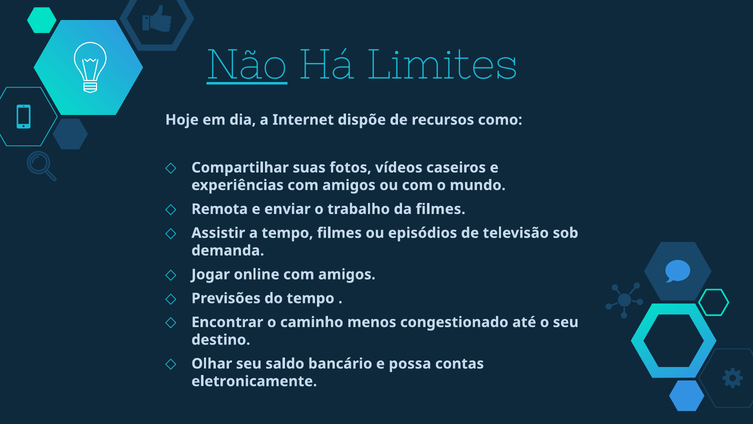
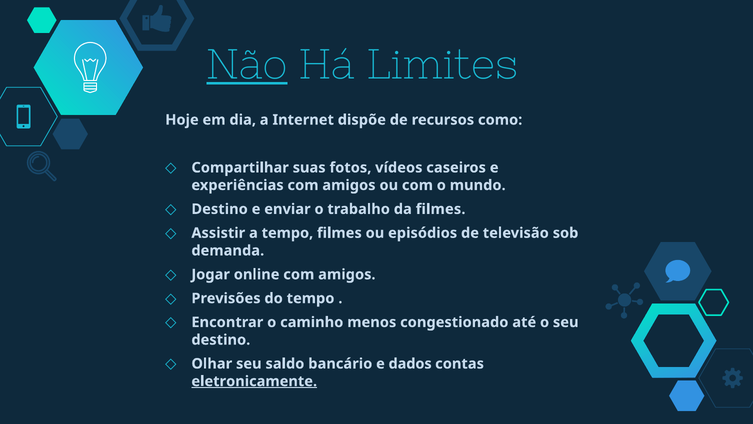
Remota: Remota -> Destino (220, 209)
possa: possa -> dados (410, 363)
eletronicamente underline: none -> present (254, 381)
